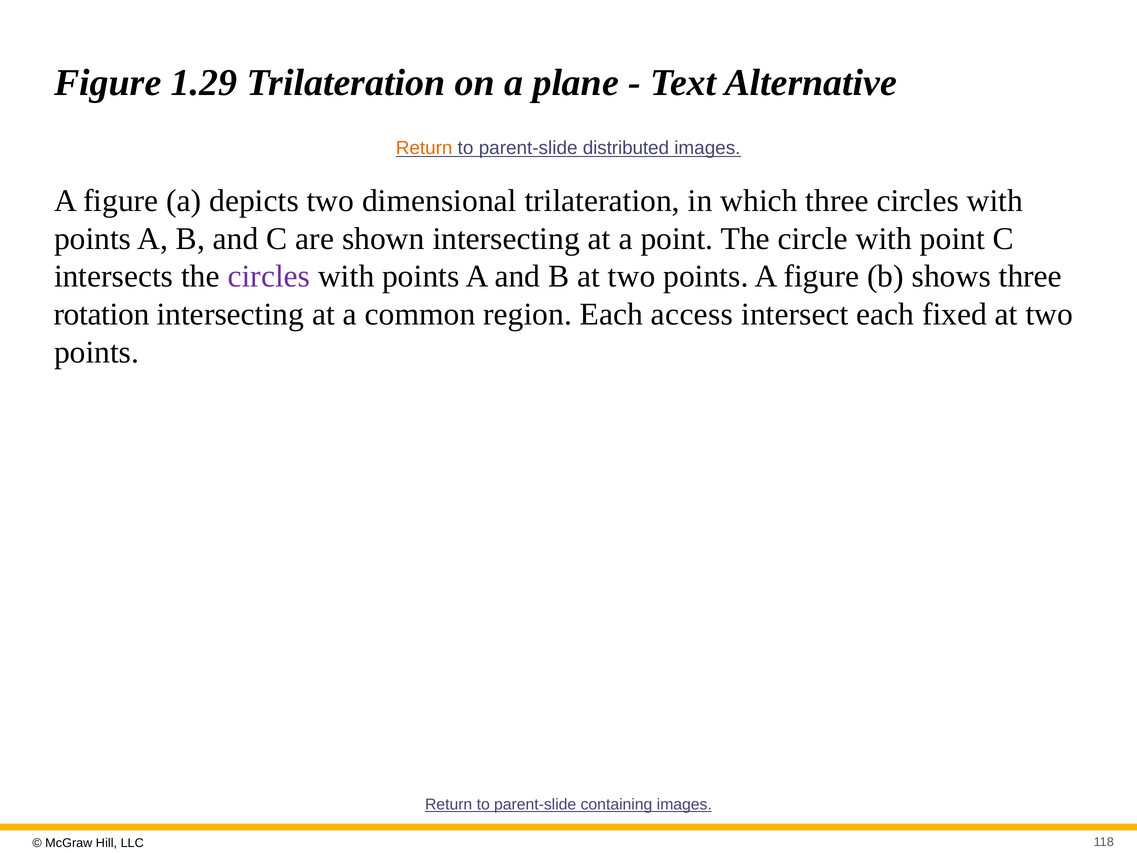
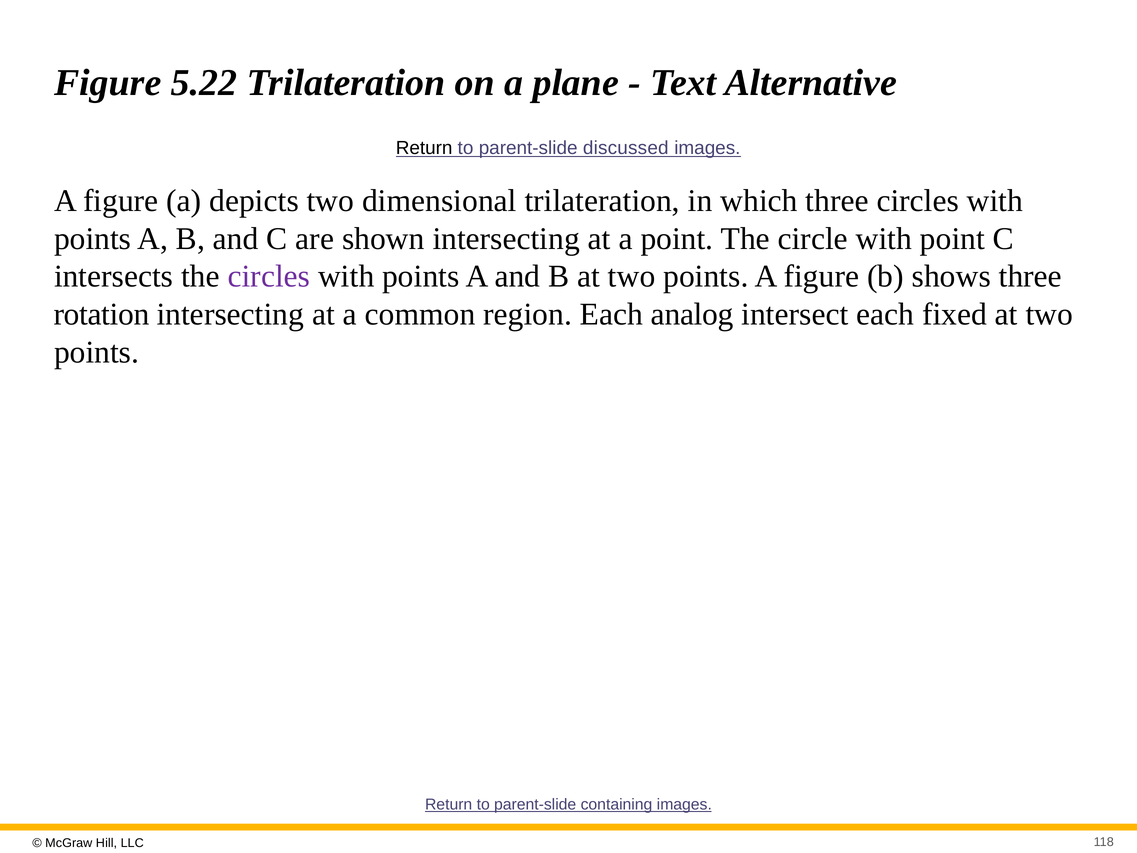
1.29: 1.29 -> 5.22 (204, 83)
Return colour: orange -> black (424, 148)
distributed: distributed -> discussed (626, 148)
access: access -> analog (692, 314)
